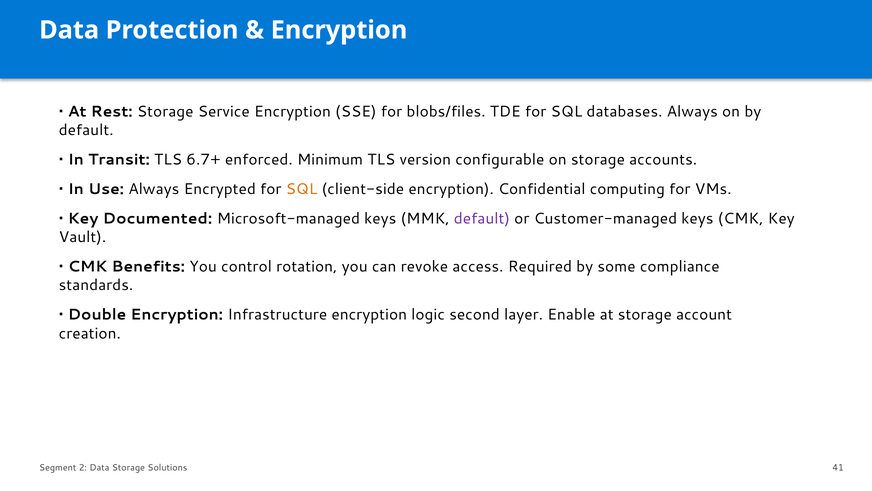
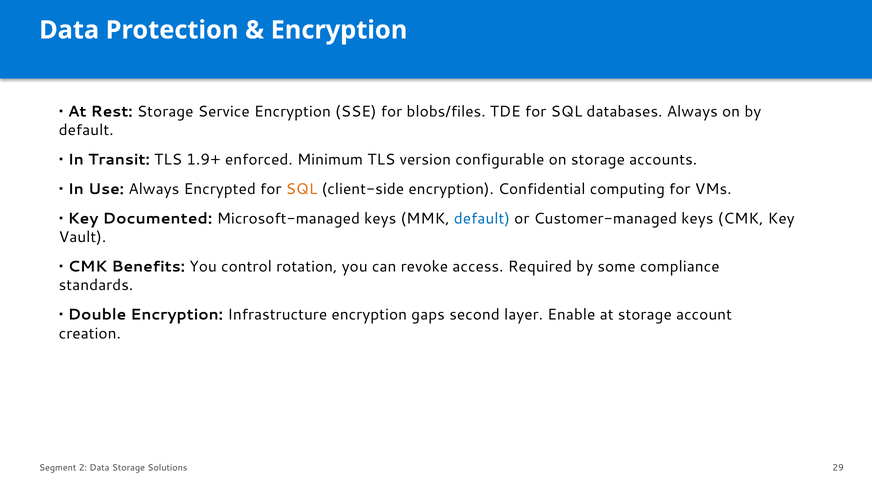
6.7+: 6.7+ -> 1.9+ (203, 160)
default colour: purple -> blue (482, 219)
logic: logic -> gaps (428, 315)
41: 41 -> 29 (838, 467)
